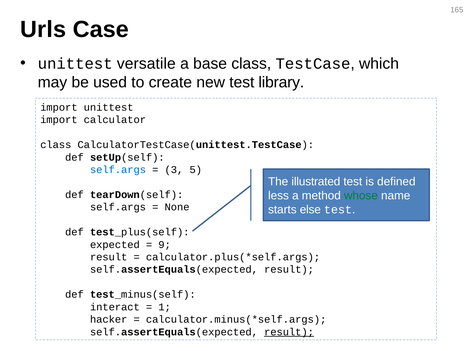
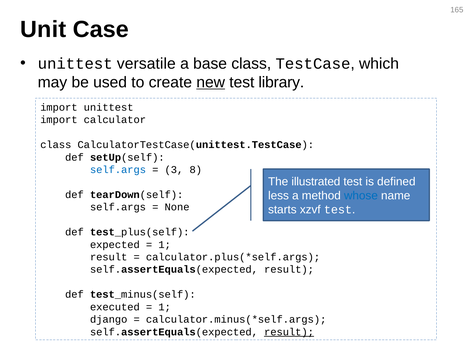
Urls: Urls -> Unit (43, 29)
new underline: none -> present (211, 82)
5: 5 -> 8 (196, 170)
whose colour: green -> blue (361, 196)
else: else -> xzvf (310, 210)
9: 9 -> 1 (165, 245)
interact: interact -> executed (115, 307)
hacker: hacker -> django (109, 319)
